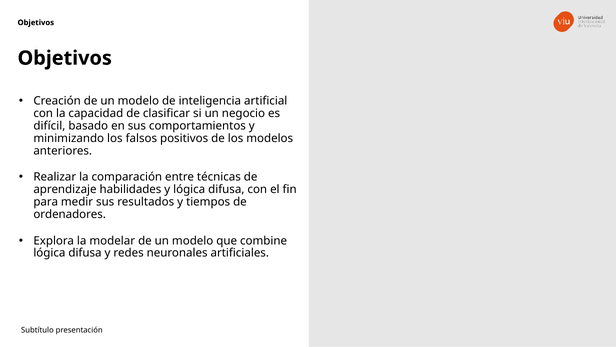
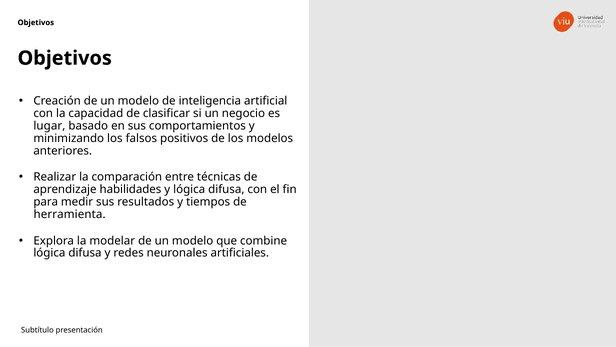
difícil: difícil -> lugar (49, 126)
ordenadores: ordenadores -> herramienta (70, 214)
